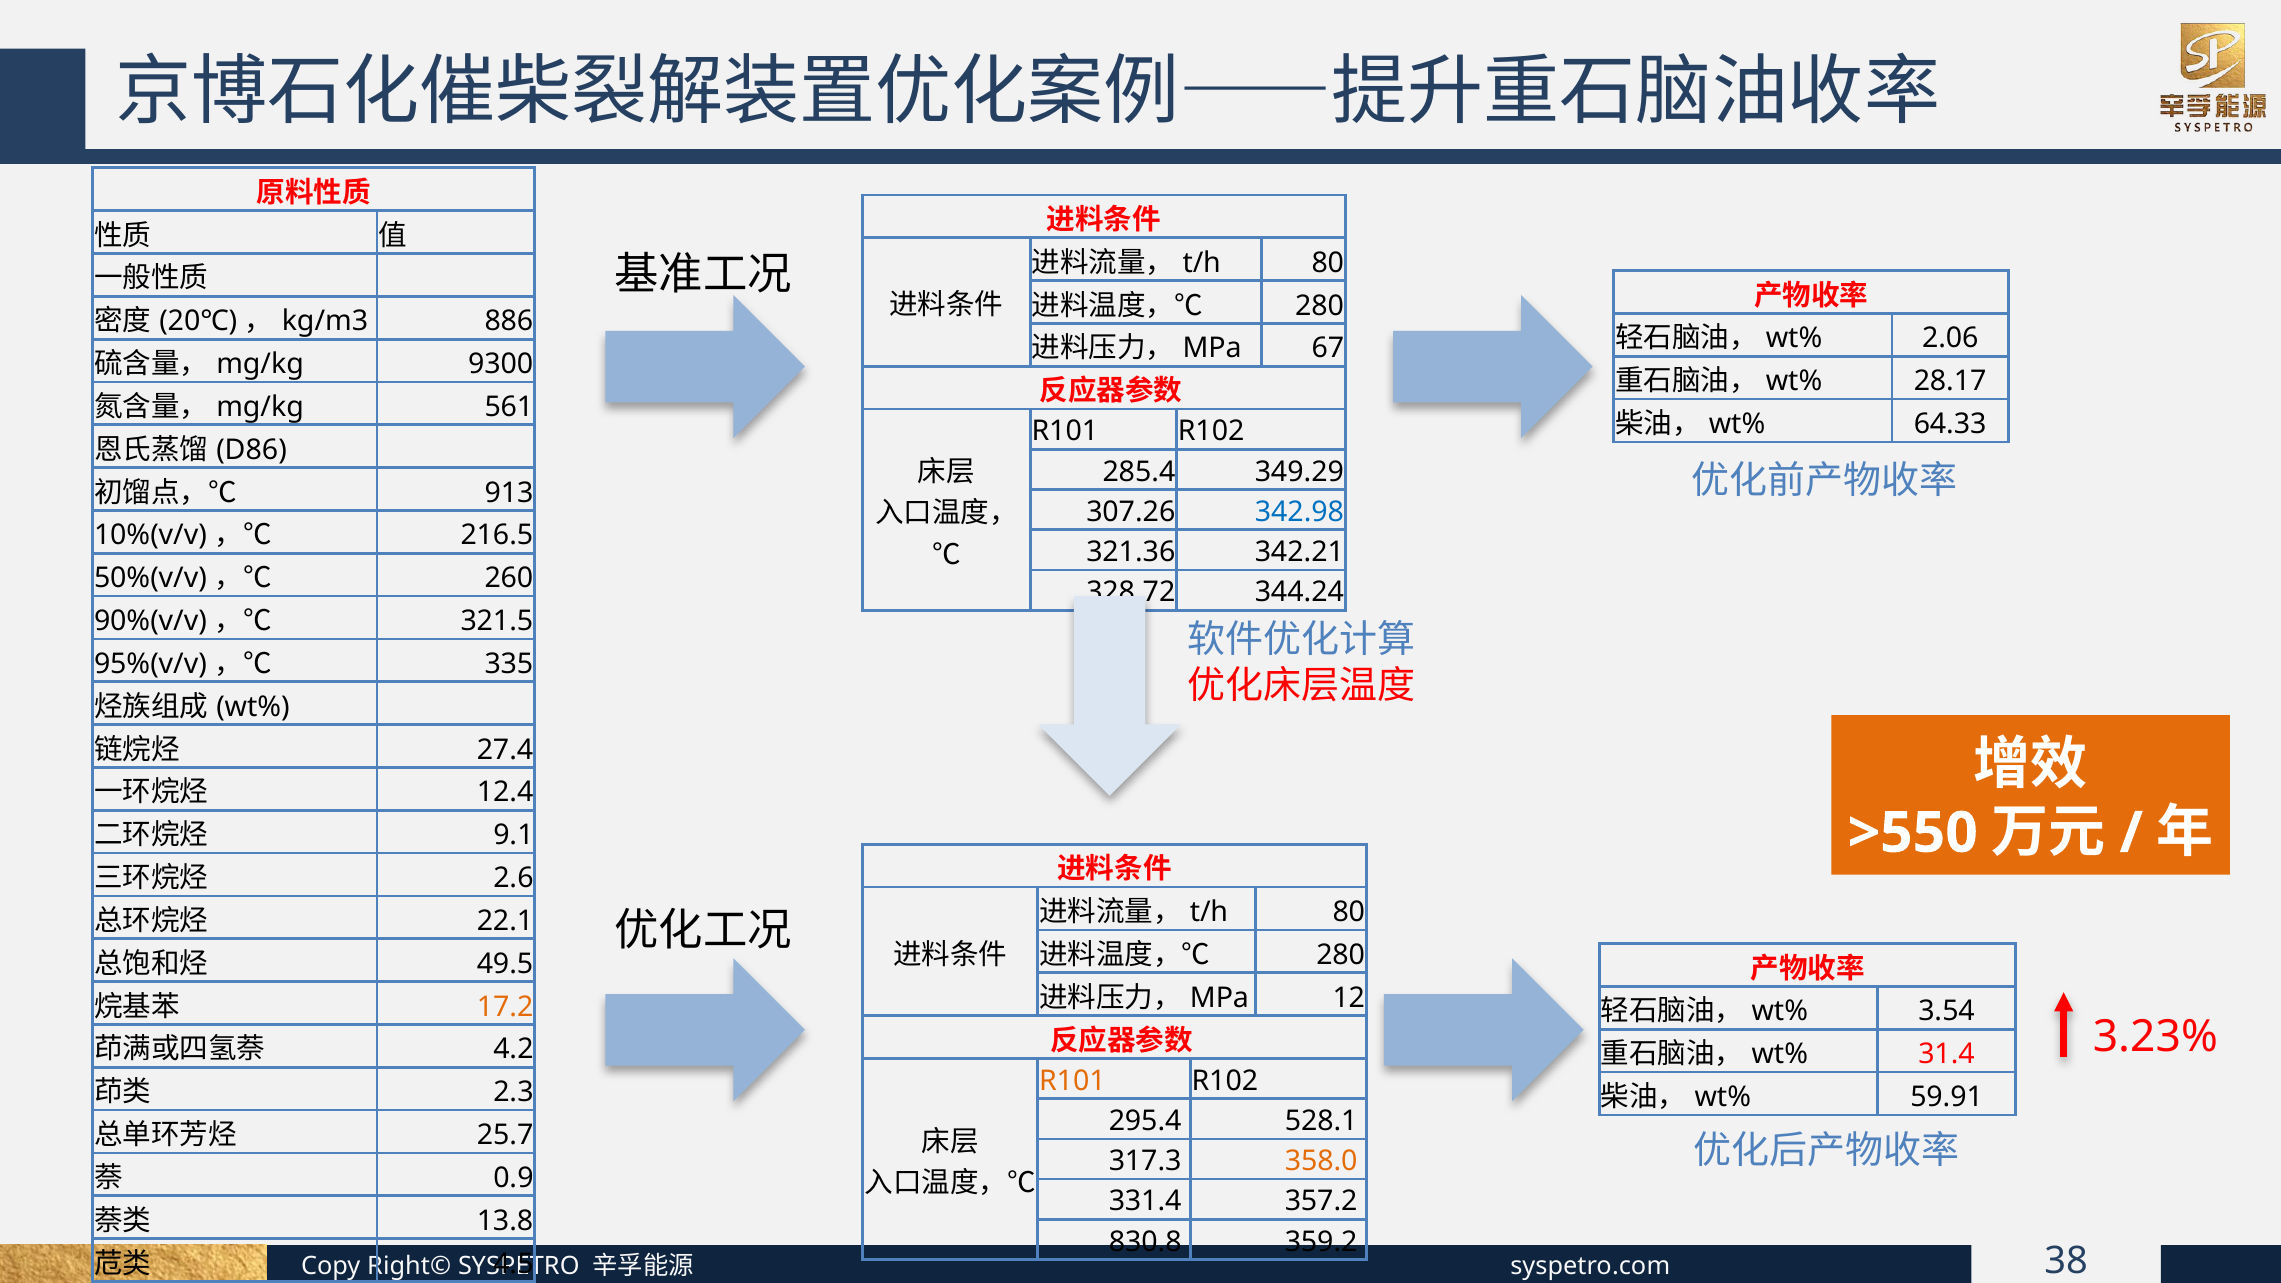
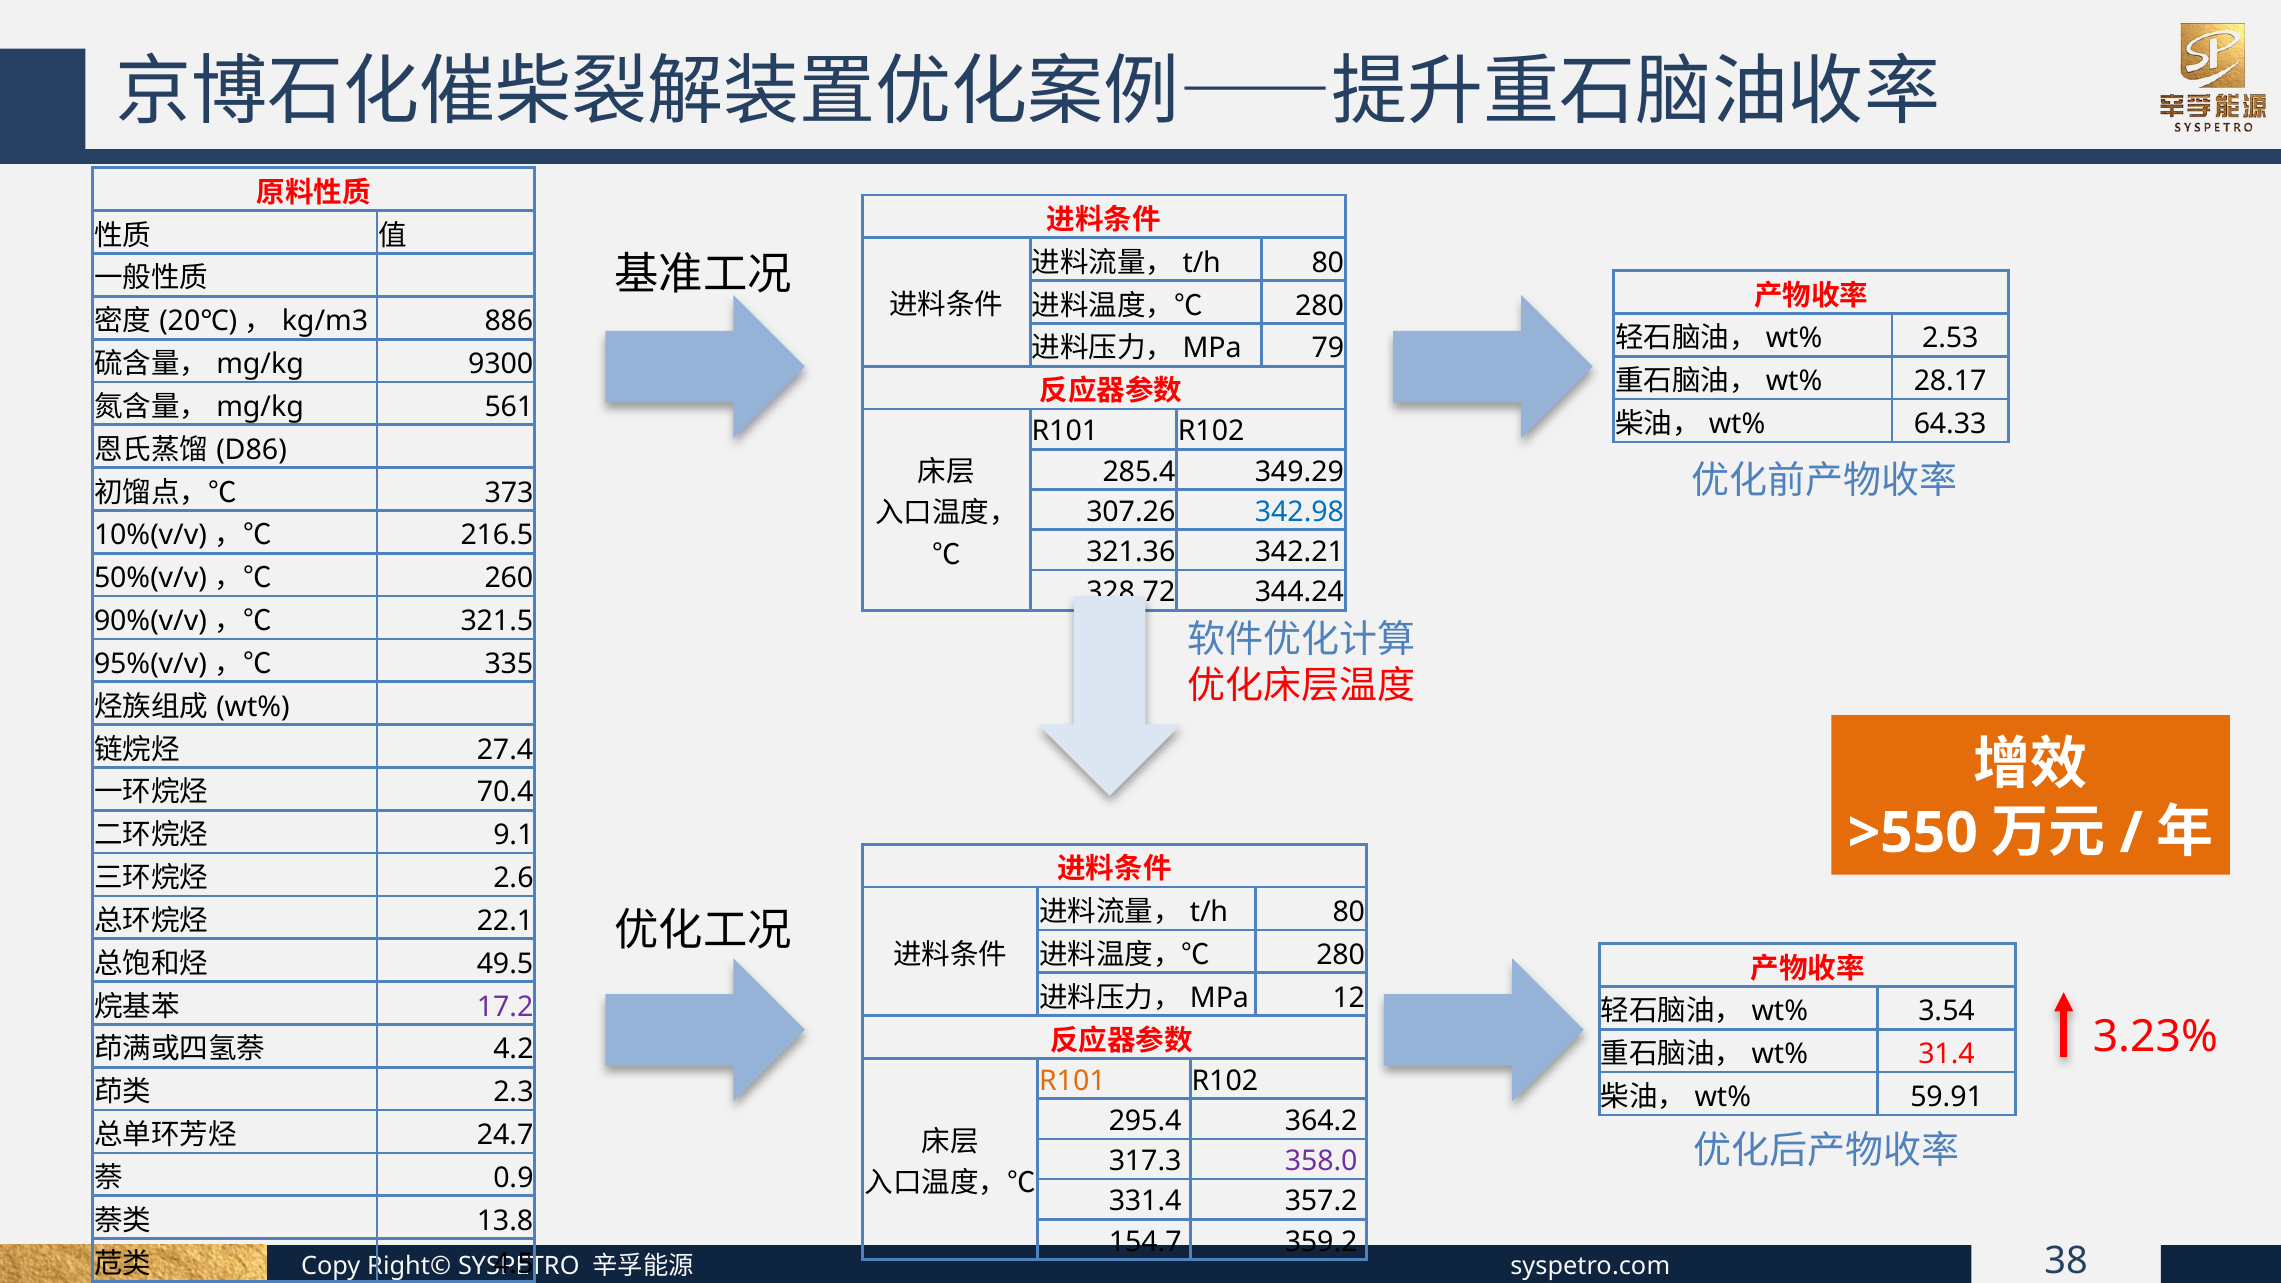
2.06: 2.06 -> 2.53 (1950, 339)
67: 67 -> 79 (1328, 348)
913: 913 -> 373 (509, 493)
12.4: 12.4 -> 70.4 (505, 793)
17.2 colour: orange -> purple (505, 1007)
528.1: 528.1 -> 364.2 (1321, 1121)
25.7: 25.7 -> 24.7 (505, 1135)
358.0 colour: orange -> purple (1321, 1161)
830.8: 830.8 -> 154.7 (1145, 1242)
